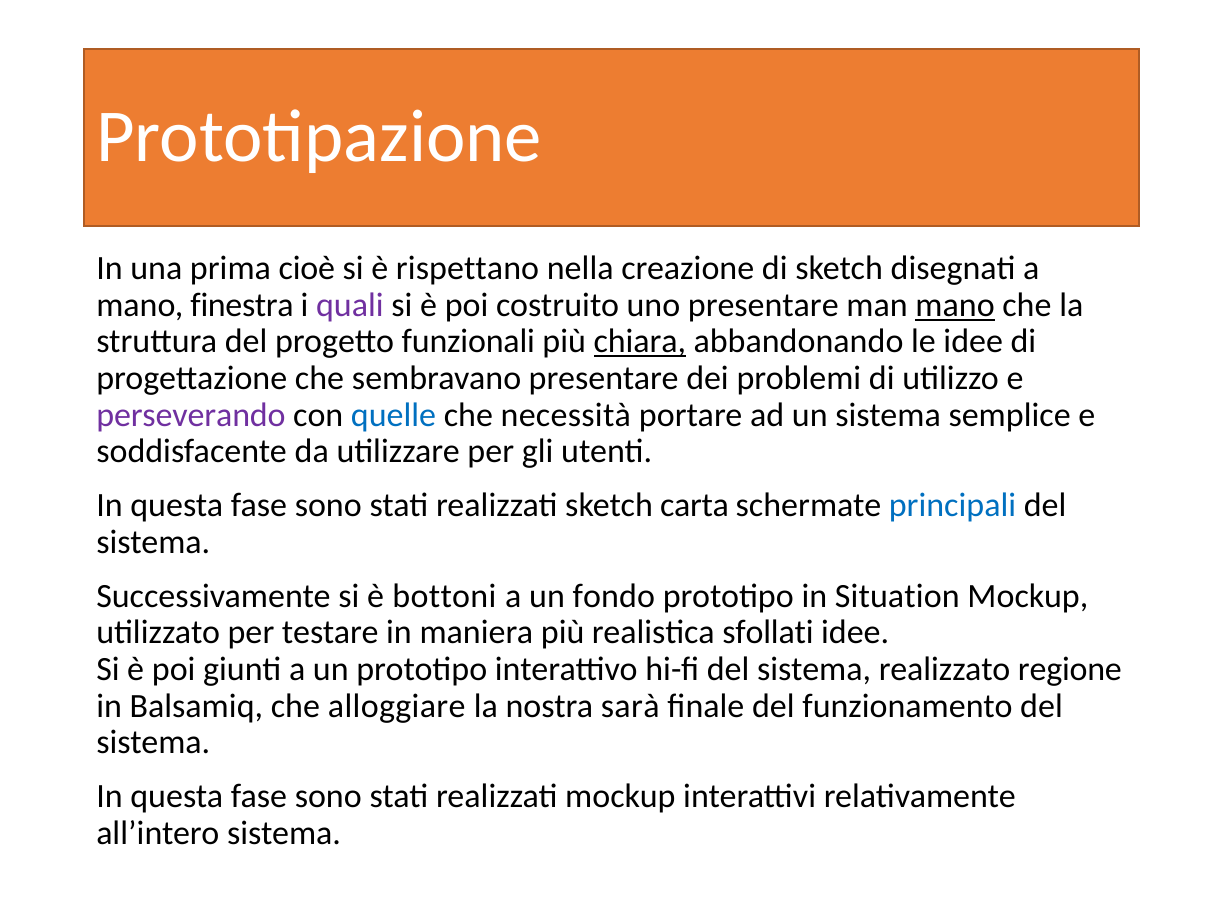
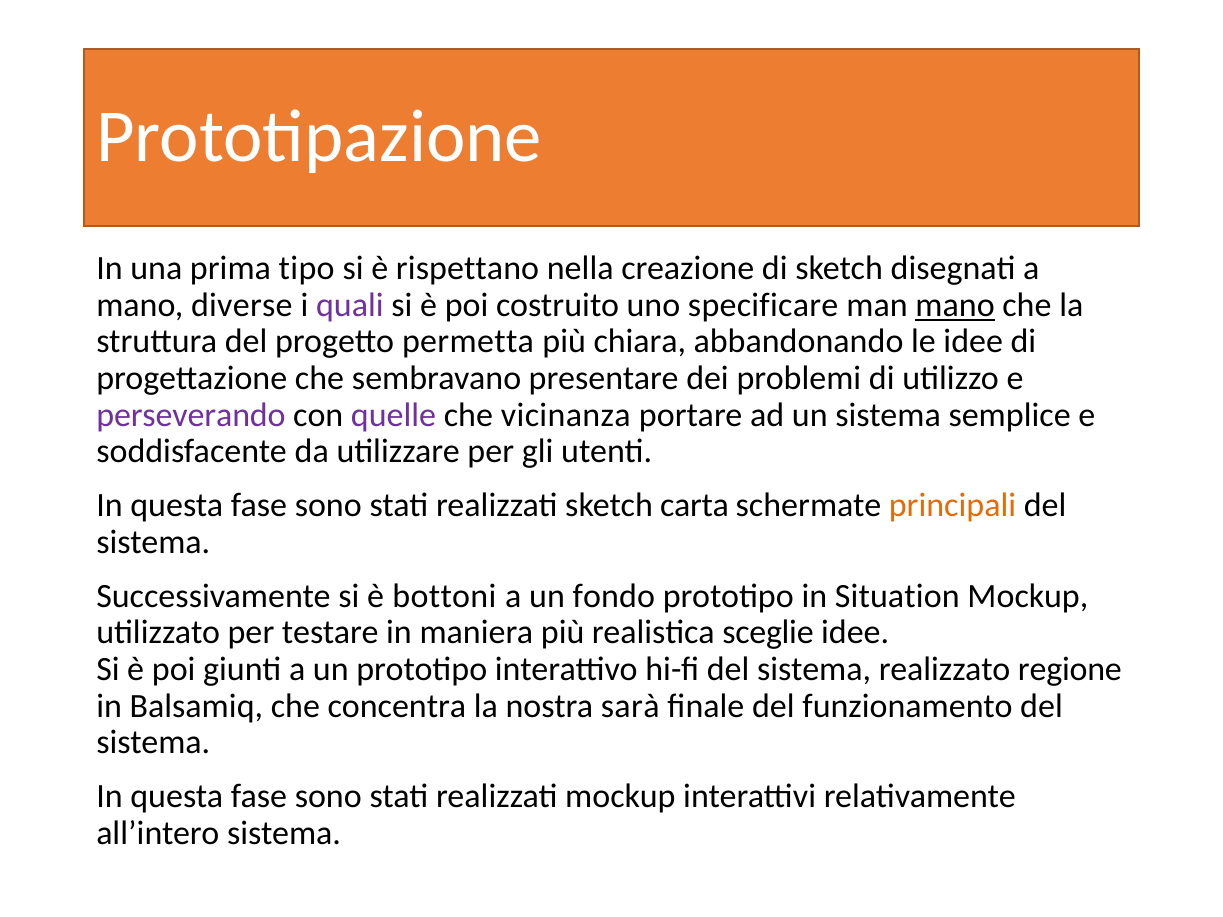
cioè: cioè -> tipo (307, 268)
finestra: finestra -> diverse (242, 305)
uno presentare: presentare -> specificare (763, 305)
funzionali: funzionali -> permetta (468, 342)
chiara underline: present -> none (640, 342)
quelle colour: blue -> purple (394, 415)
necessità: necessità -> vicinanza (566, 415)
principali colour: blue -> orange (953, 506)
sfollati: sfollati -> sceglie (768, 633)
alloggiare: alloggiare -> concentra (397, 706)
